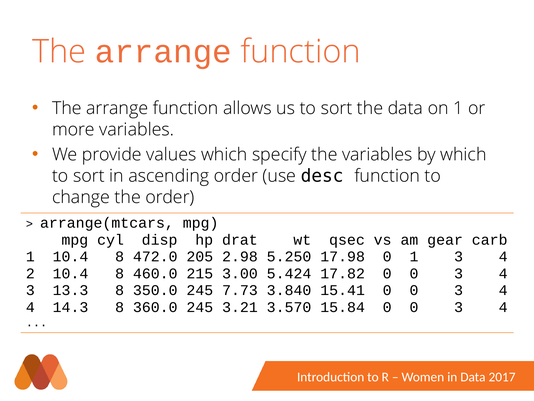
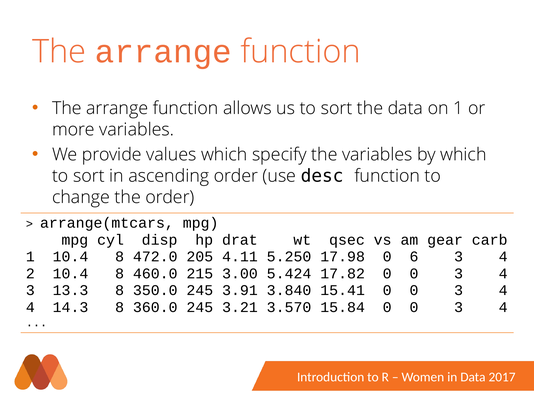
2.98: 2.98 -> 4.11 (240, 256)
0 1: 1 -> 6 (414, 256)
7.73: 7.73 -> 3.91 (240, 290)
